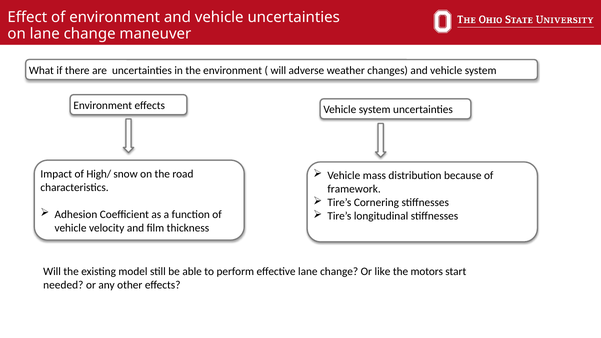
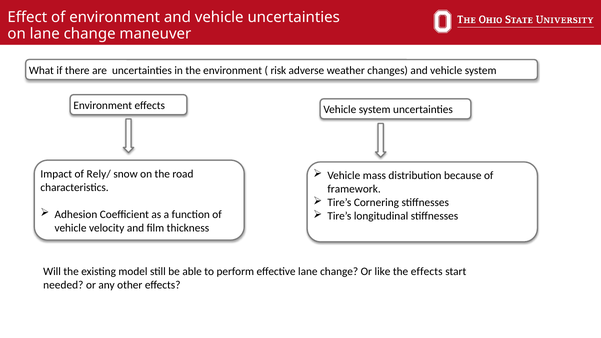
will: will -> risk (278, 70)
High/: High/ -> Rely/ (99, 174)
the motors: motors -> effects (427, 271)
